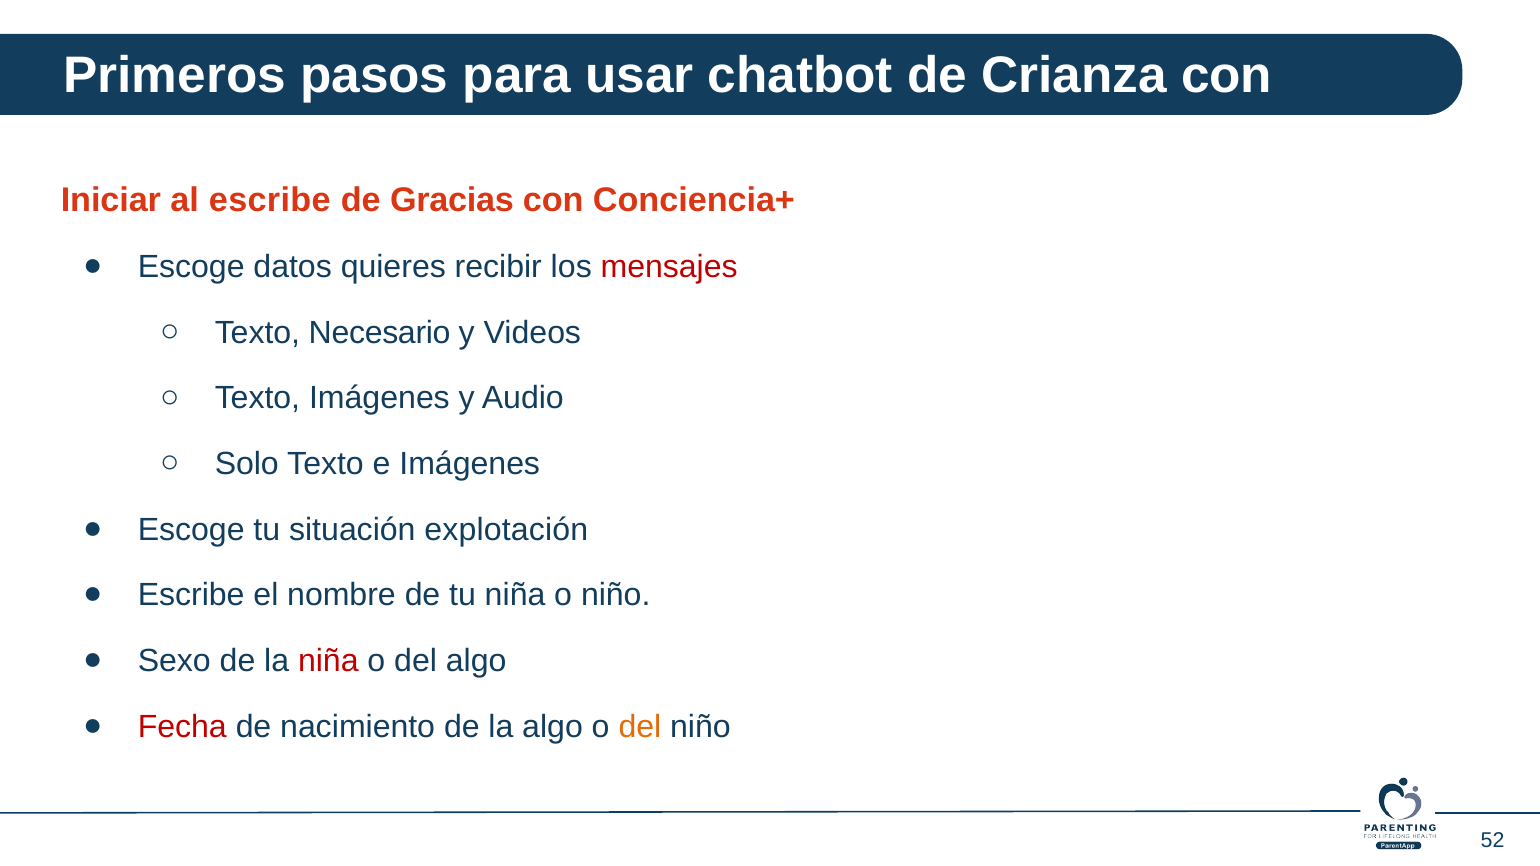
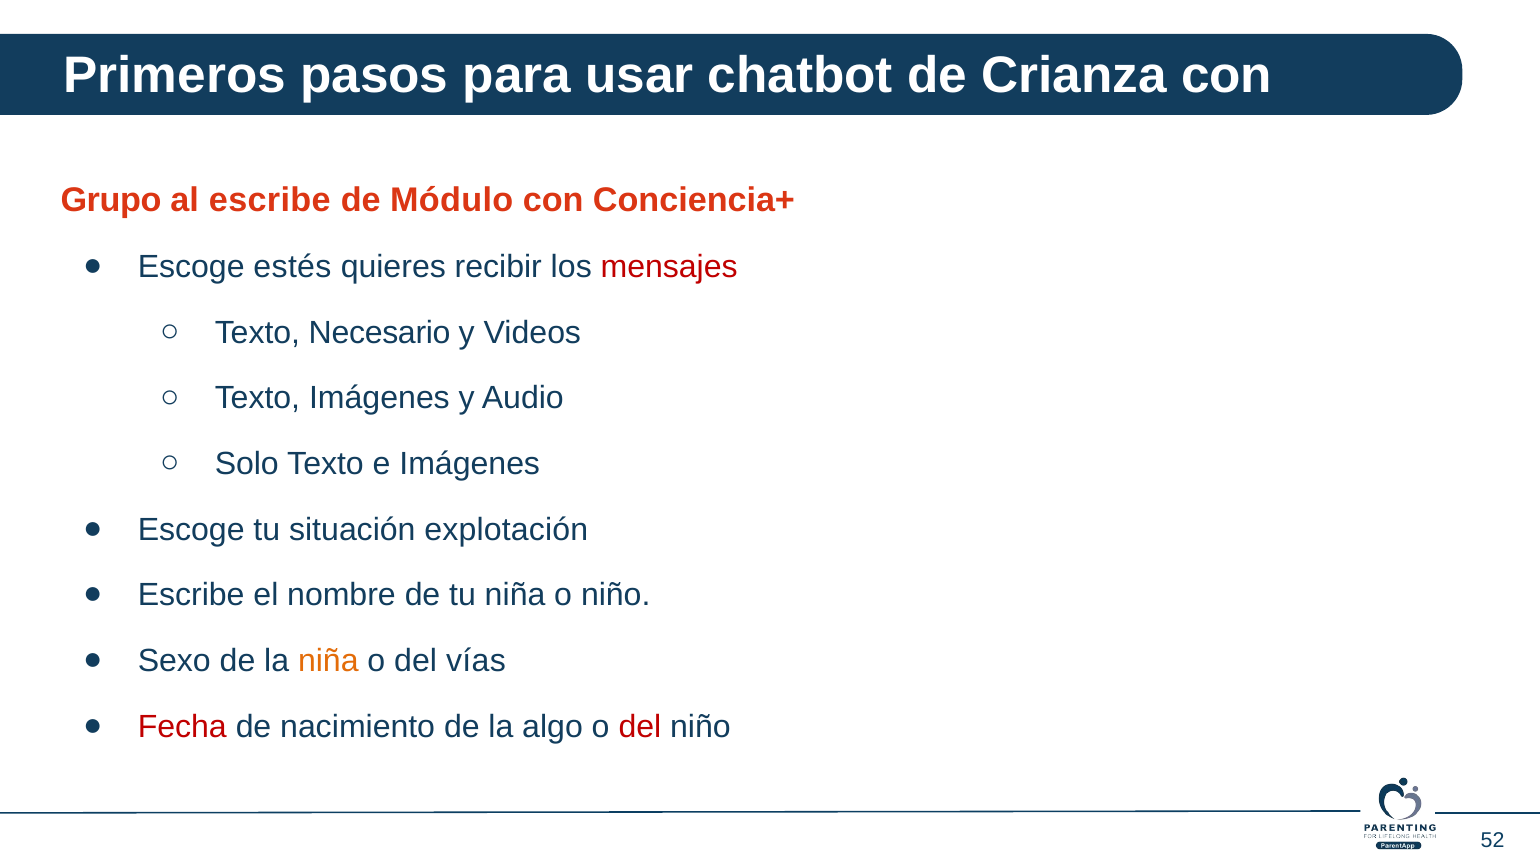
Iniciar: Iniciar -> Grupo (111, 200)
Gracias: Gracias -> Módulo (452, 200)
datos: datos -> estés (292, 267)
niña colour: red -> orange (328, 661)
del algo: algo -> vías (476, 661)
del colour: orange -> red (640, 727)
